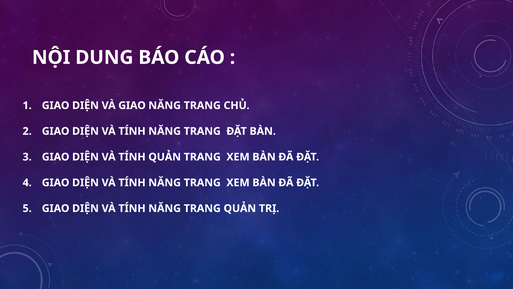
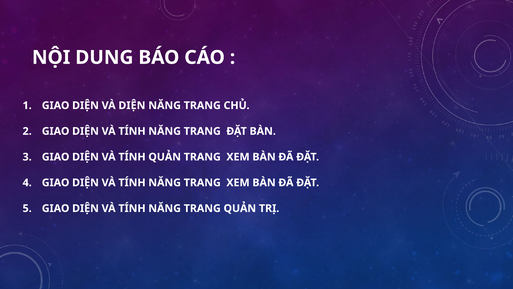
VÀ GIAO: GIAO -> DIỆN (132, 105)
